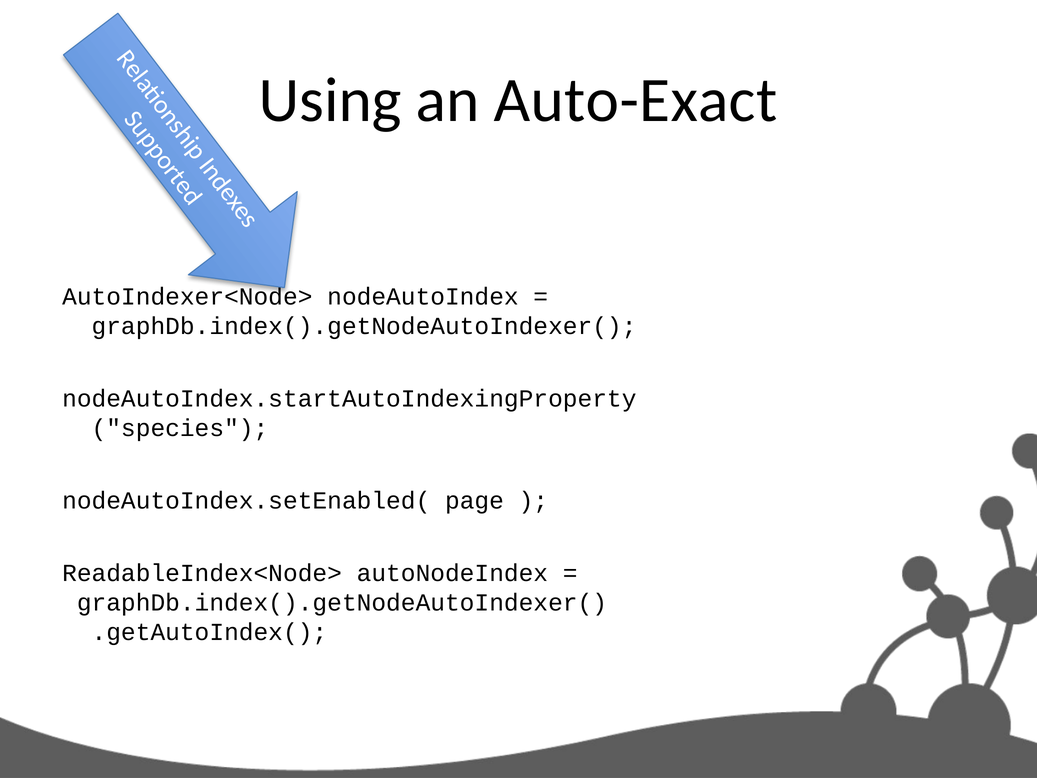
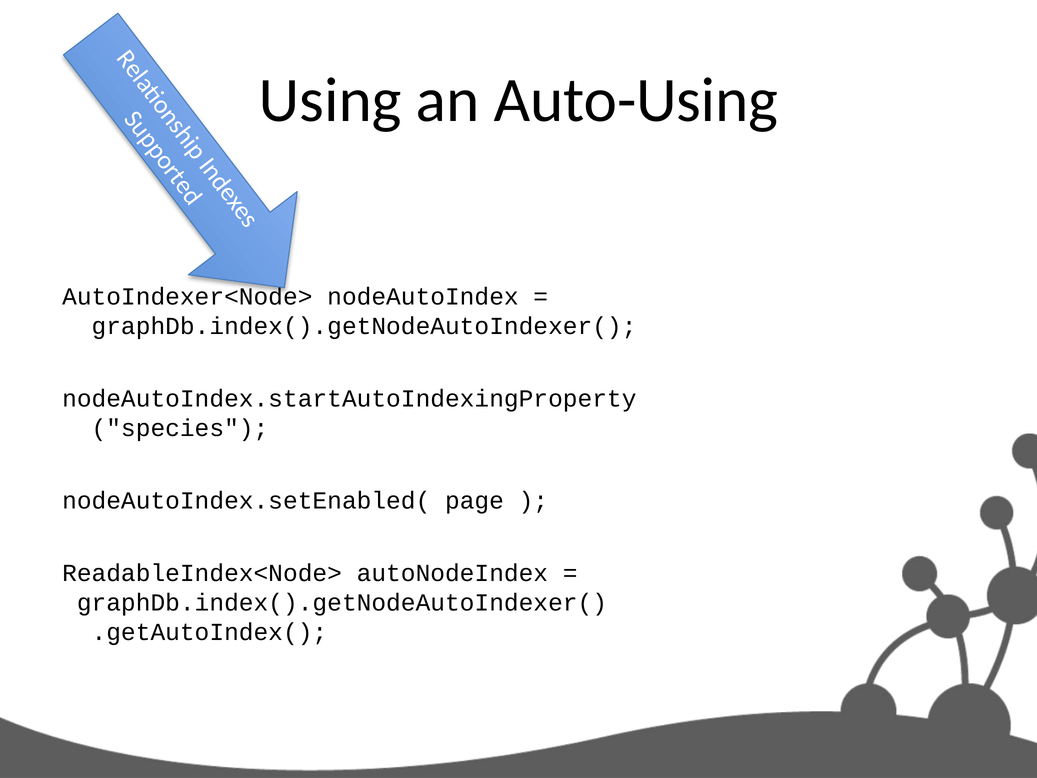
Auto-Exact: Auto-Exact -> Auto-Using (636, 100)
